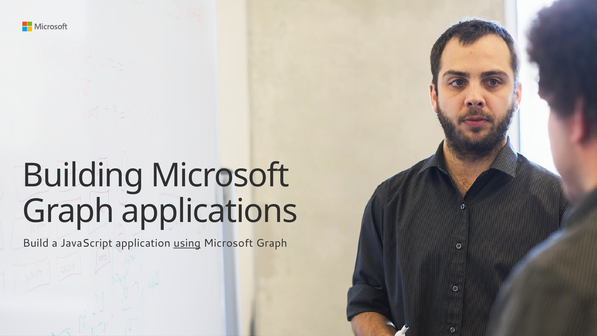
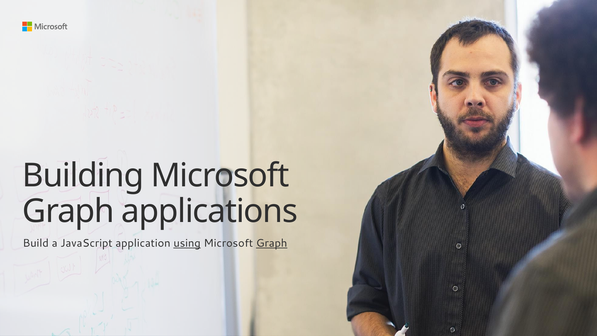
Graph underline: none -> present (272, 243)
